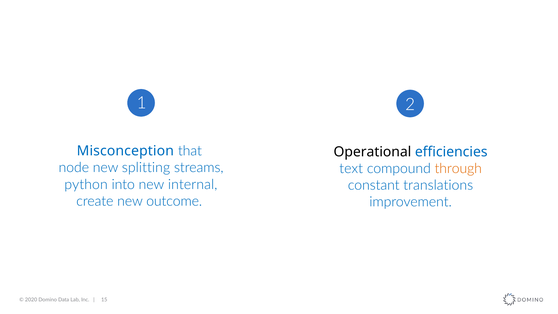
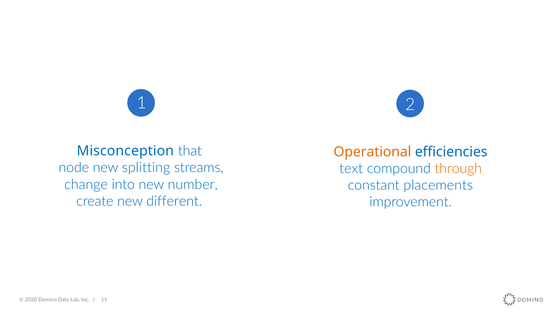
Operational colour: black -> orange (372, 152)
python: python -> change (86, 184)
internal: internal -> number (193, 184)
translations: translations -> placements (438, 185)
outcome: outcome -> different (174, 201)
